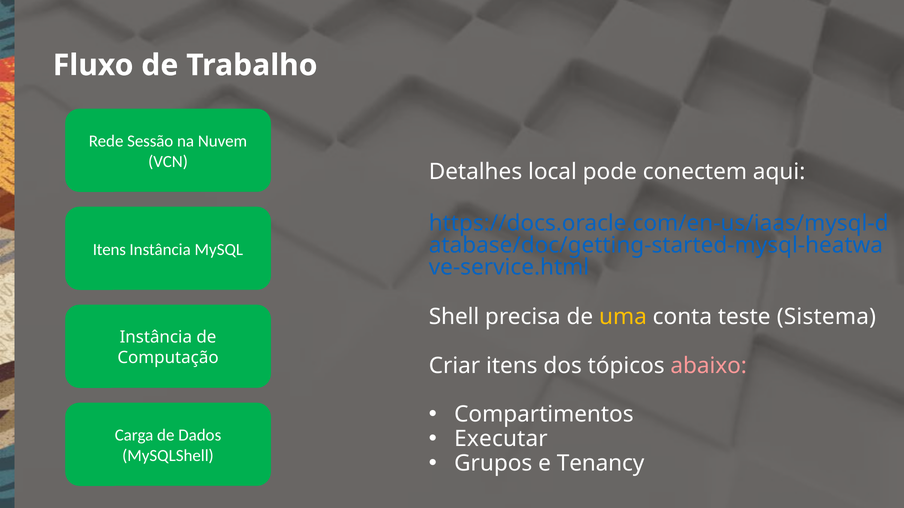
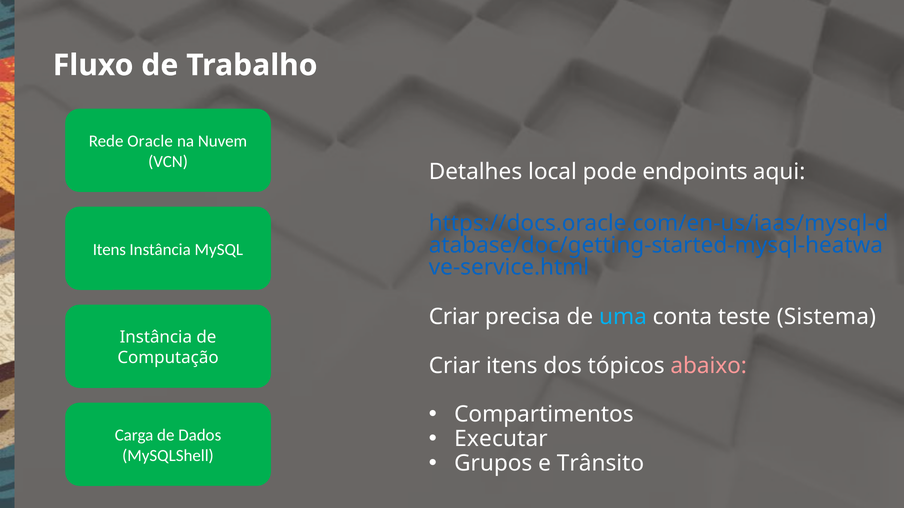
Sessão: Sessão -> Oracle (150, 141)
conectem: conectem -> endpoints (695, 172)
Shell: Shell -> Criar (454, 317)
uma colour: yellow -> light blue (623, 317)
Tenancy: Tenancy -> Trânsito (600, 464)
